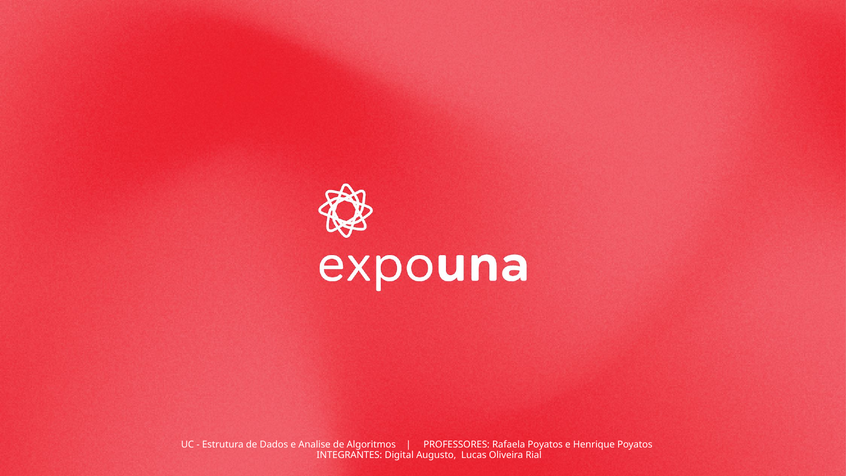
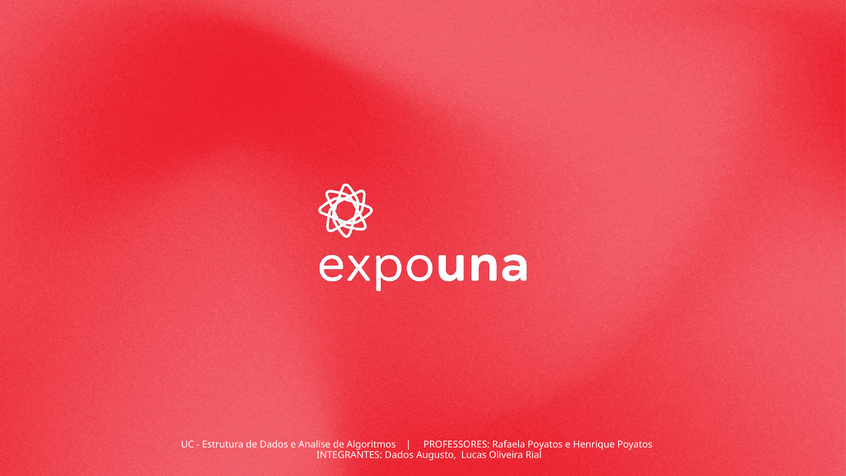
INTEGRANTES Digital: Digital -> Dados (399, 455)
